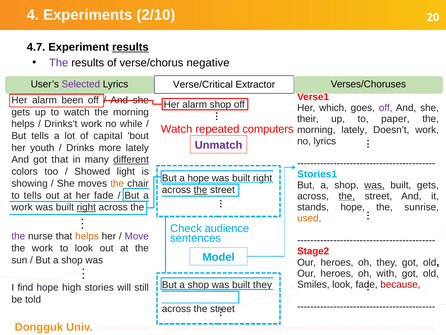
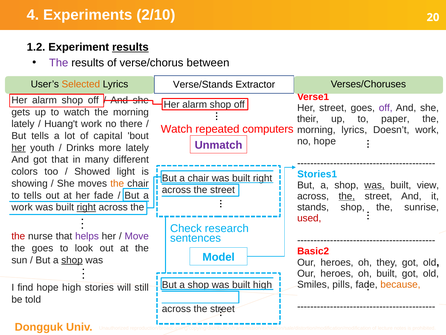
4.7: 4.7 -> 1.2 (36, 47)
negative: negative -> between (208, 63)
Selected colour: purple -> orange (81, 84)
Verse/Critical: Verse/Critical -> Verse/Stands (203, 84)
been: been -> shop (72, 100)
Her which: which -> street (333, 108)
helps: helps -> lately (23, 124)
Drinks't: Drinks't -> Huang't (61, 124)
while: while -> there (131, 124)
morning lately: lately -> lyrics (354, 130)
no lyrics: lyrics -> hope (325, 141)
her underline: none -> present (19, 148)
different underline: present -> none (131, 159)
a hope: hope -> chair (198, 178)
built gets: gets -> view (428, 185)
the underline: present -> none (201, 190)
stands hope: hope -> shop (353, 207)
used colour: orange -> red (309, 218)
audience: audience -> research (227, 228)
the colour: purple -> red (18, 236)
helps colour: orange -> purple (87, 236)
the work: work -> goes (43, 248)
Stage2: Stage2 -> Basic2 (313, 251)
shop underline: none -> present (72, 260)
oh with: with -> built (387, 273)
Smiles look: look -> pills (343, 284)
because colour: red -> orange (400, 284)
built they: they -> high (263, 285)
